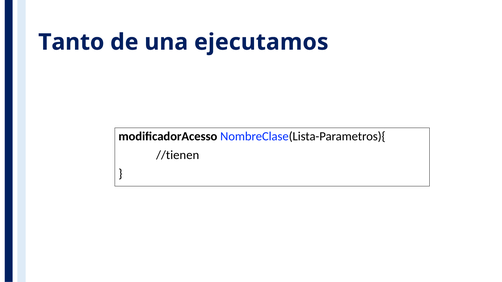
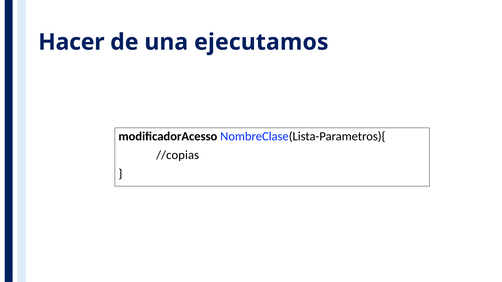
Tanto: Tanto -> Hacer (71, 42)
//tienen: //tienen -> //copias (178, 155)
